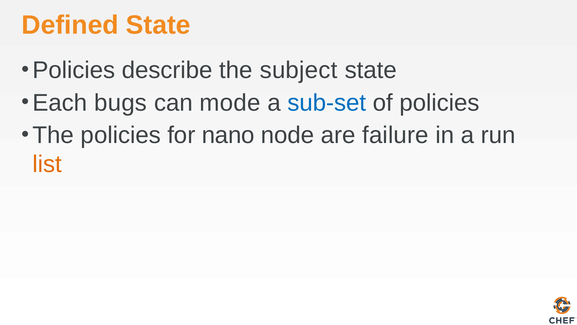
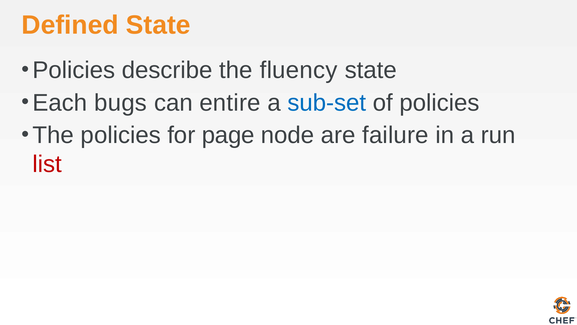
subject: subject -> fluency (299, 70)
mode: mode -> entire (230, 103)
nano: nano -> page (228, 135)
list colour: orange -> red (47, 164)
